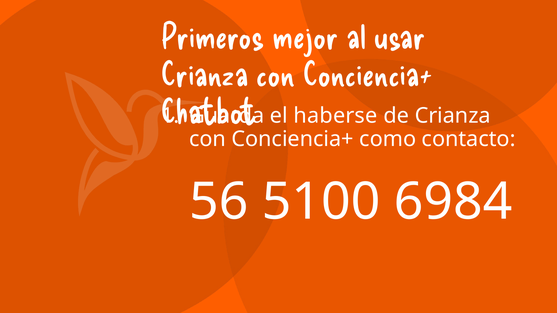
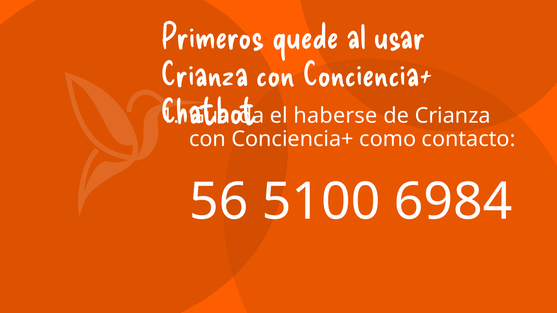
mejor: mejor -> quede (306, 37)
